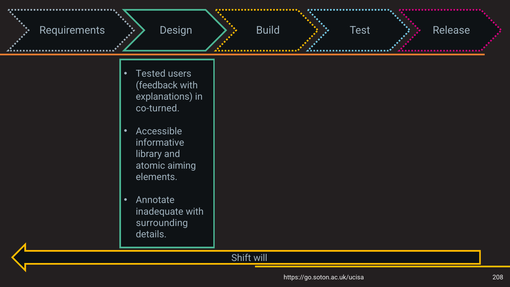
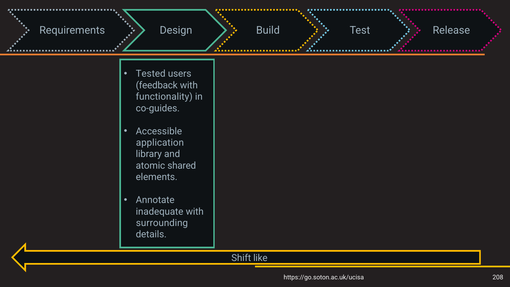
explanations: explanations -> functionality (164, 97)
co-turned: co-turned -> co-guides (158, 108)
informative: informative -> application (160, 143)
aiming: aiming -> shared (182, 166)
will: will -> like (260, 258)
